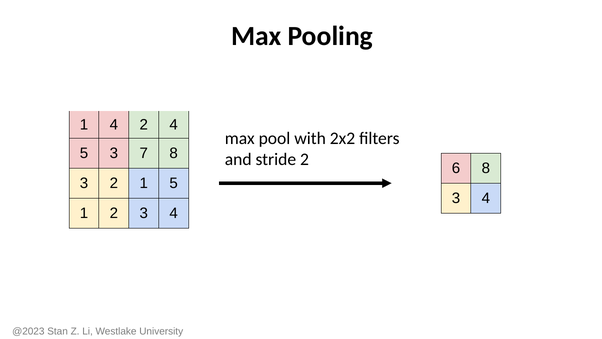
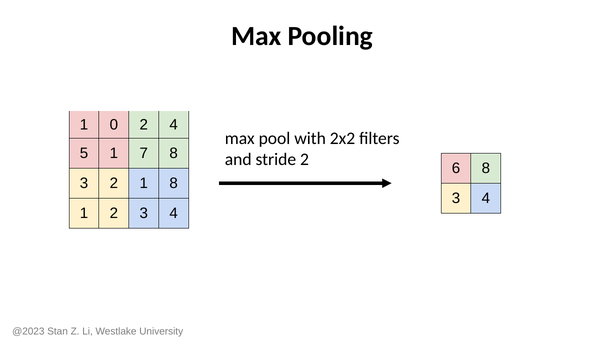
1 4: 4 -> 0 (114, 125)
5 3: 3 -> 1 (114, 153)
1 5: 5 -> 8 (174, 183)
